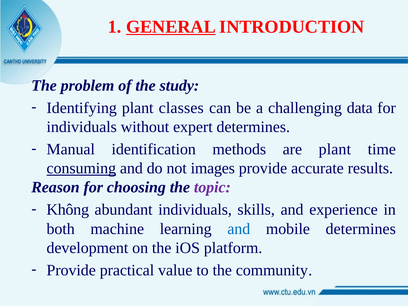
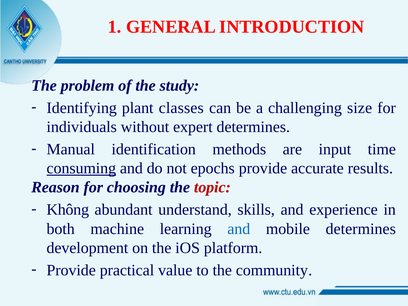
GENERAL underline: present -> none (171, 27)
data: data -> size (360, 108)
are plant: plant -> input (335, 149)
images: images -> epochs (213, 168)
topic colour: purple -> red (212, 187)
abundant individuals: individuals -> understand (195, 210)
